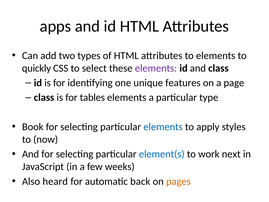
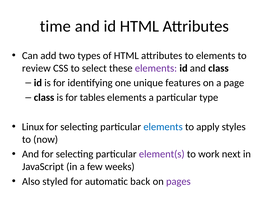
apps: apps -> time (55, 26)
quickly: quickly -> review (36, 68)
Book: Book -> Linux (33, 127)
element(s colour: blue -> purple (162, 154)
heard: heard -> styled (55, 181)
pages colour: orange -> purple (178, 181)
